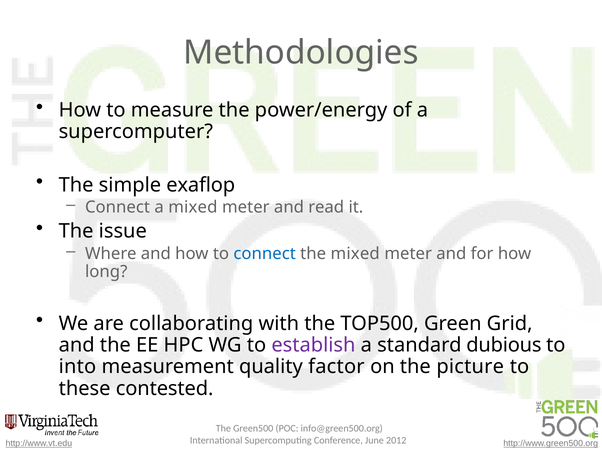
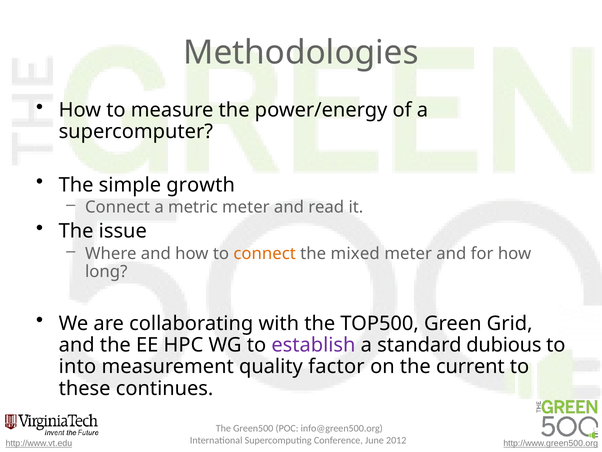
exaflop: exaflop -> growth (201, 185)
a mixed: mixed -> metric (193, 207)
connect colour: blue -> orange (265, 253)
picture: picture -> current (470, 366)
contested: contested -> continues (165, 388)
